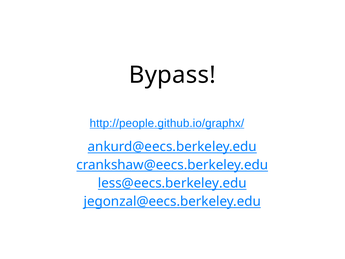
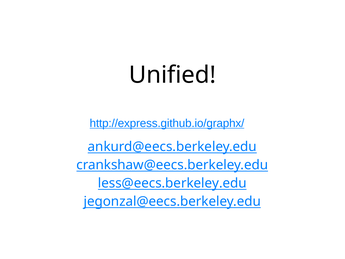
Bypass: Bypass -> Unified (172, 75)
http://people.github.io/graphx/: http://people.github.io/graphx/ -> http://express.github.io/graphx/ (167, 123)
